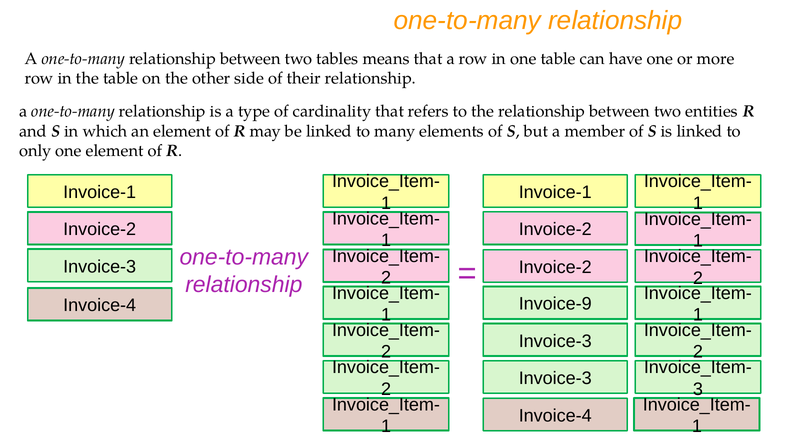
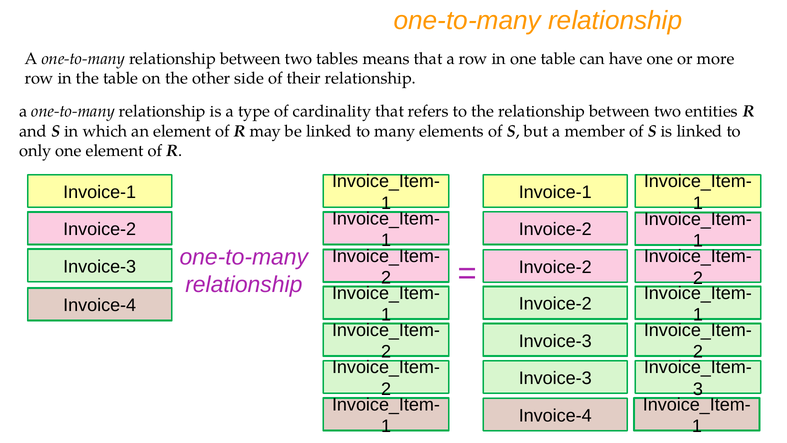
Invoice-9: Invoice-9 -> Invoice-2 (555, 304)
